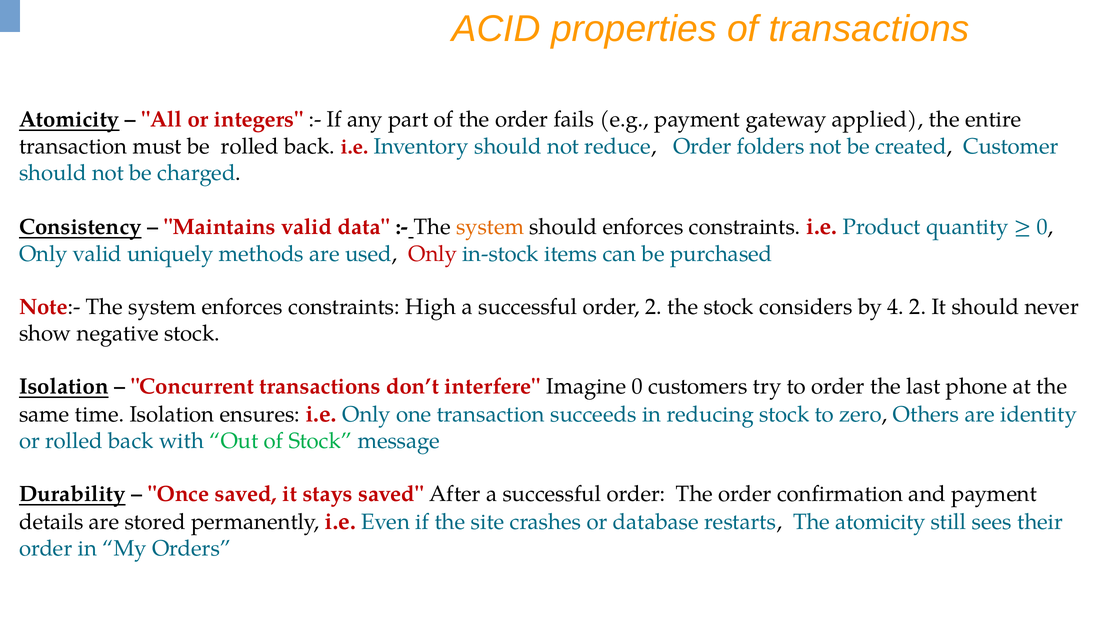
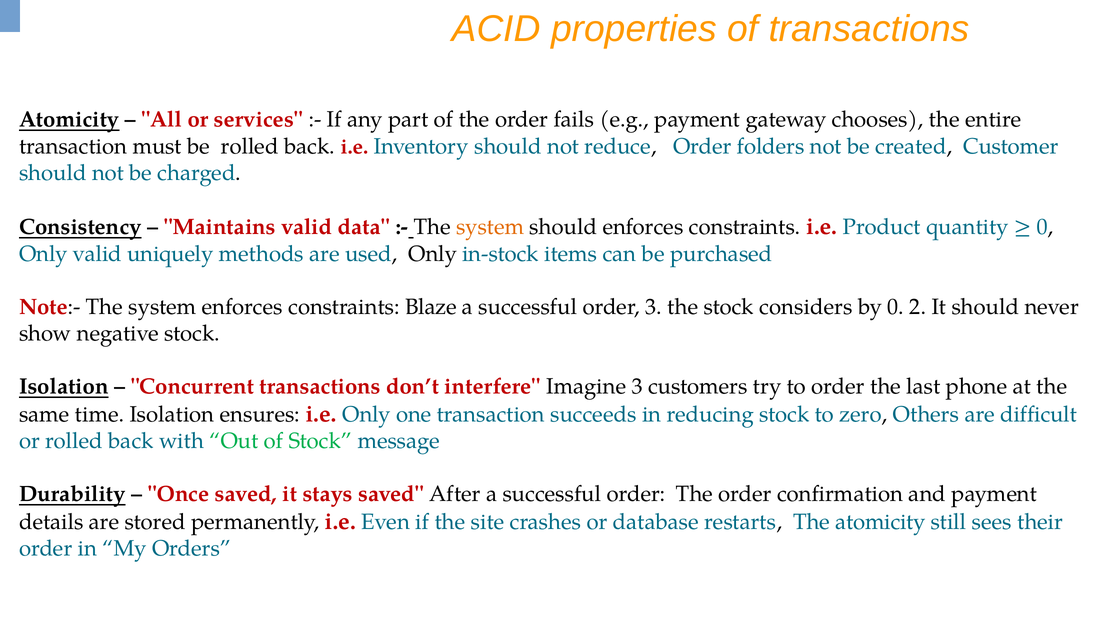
integers: integers -> services (258, 120)
applied: applied -> chooses (878, 120)
Only colour: red -> black (433, 254)
High: High -> Blaze (431, 307)
order 2: 2 -> 3 (653, 307)
by 4: 4 -> 0 (896, 307)
Imagine 0: 0 -> 3 (637, 386)
identity: identity -> difficult (1039, 414)
